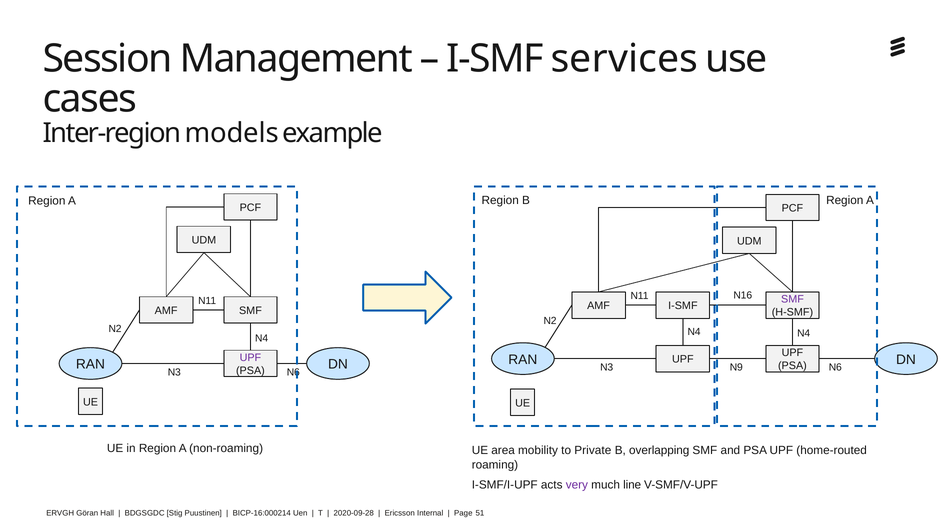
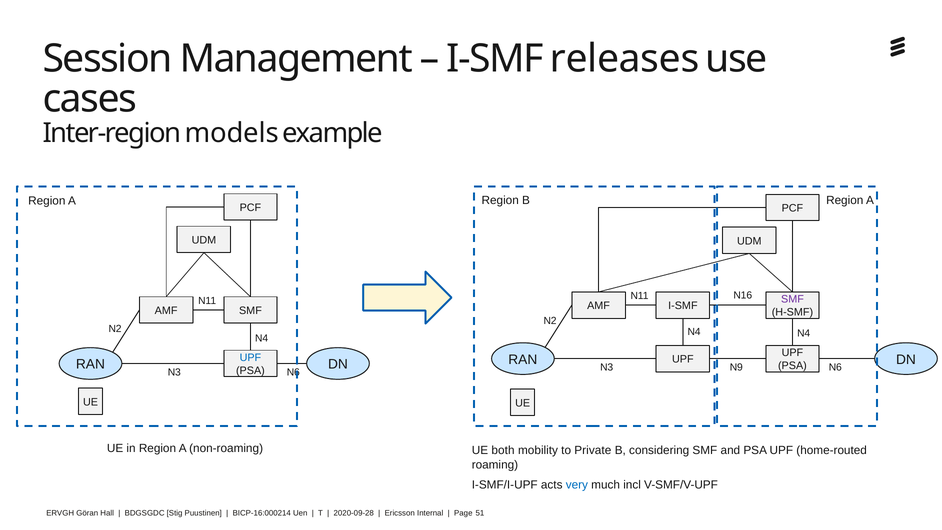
services: services -> releases (625, 59)
UPF colour: purple -> blue (250, 358)
area: area -> both (503, 450)
overlapping: overlapping -> considering (659, 450)
very colour: purple -> blue (577, 485)
line: line -> incl (632, 485)
